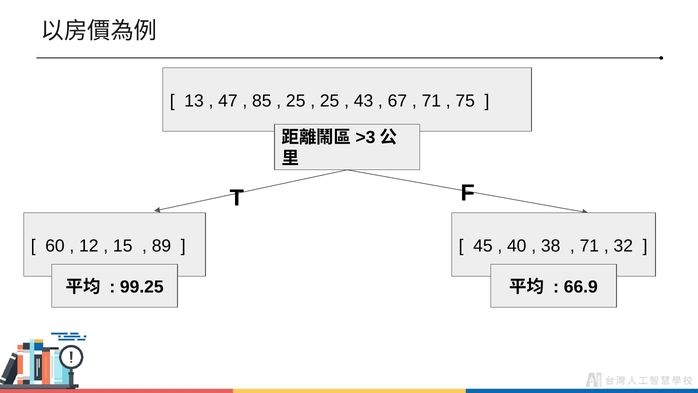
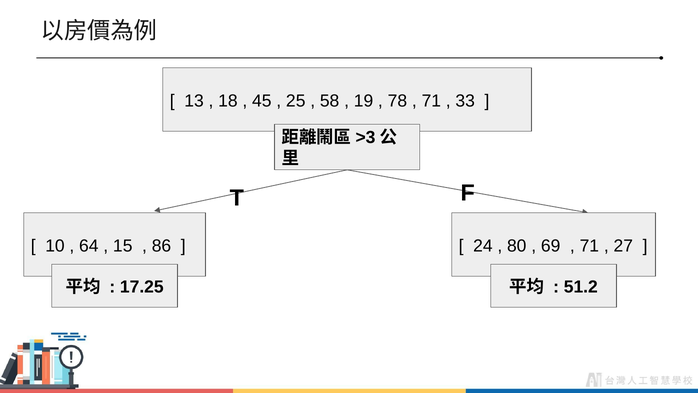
47: 47 -> 18 (228, 101)
85: 85 -> 45 (262, 101)
25: 25 -> 58 (330, 101)
43: 43 -> 19 (364, 101)
67: 67 -> 78 (397, 101)
75: 75 -> 33 (465, 101)
60: 60 -> 10 (55, 246)
12: 12 -> 64 (89, 246)
89: 89 -> 86 (161, 246)
45: 45 -> 24 (483, 246)
40: 40 -> 80 (517, 246)
38: 38 -> 69 (551, 246)
32: 32 -> 27 (623, 246)
99.25: 99.25 -> 17.25 (142, 287)
66.9: 66.9 -> 51.2 (581, 287)
